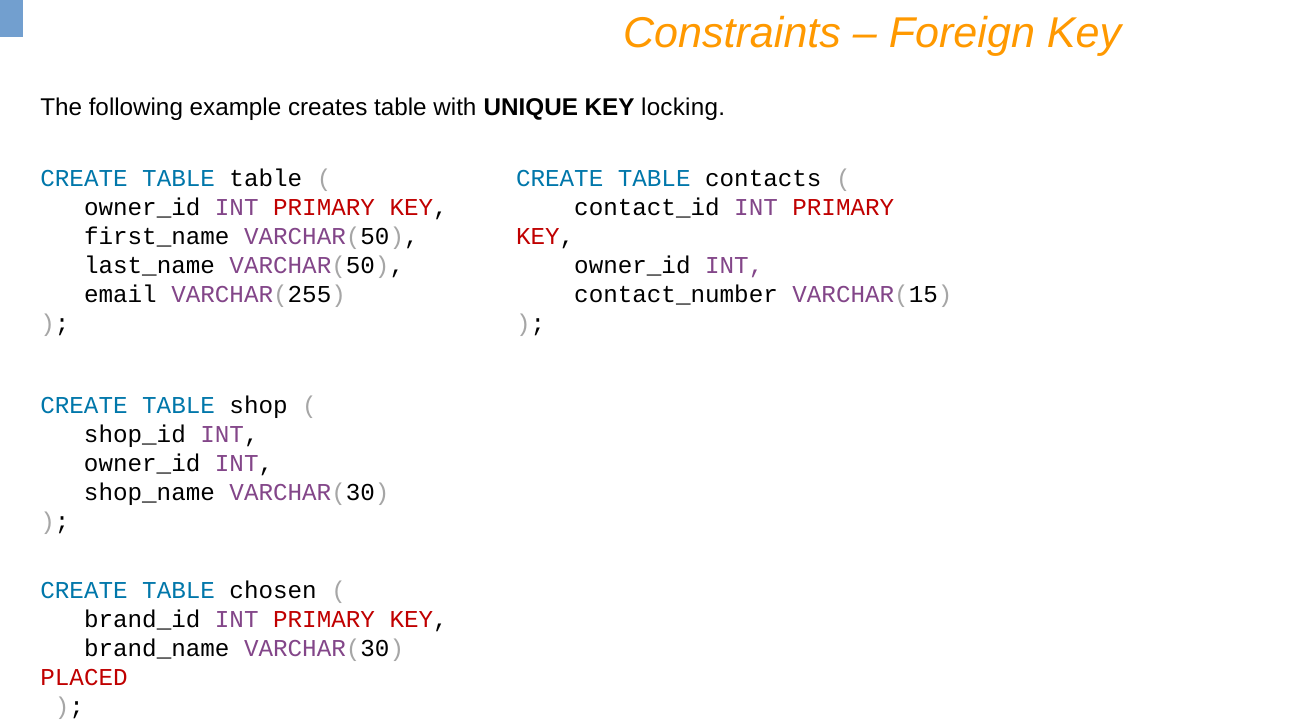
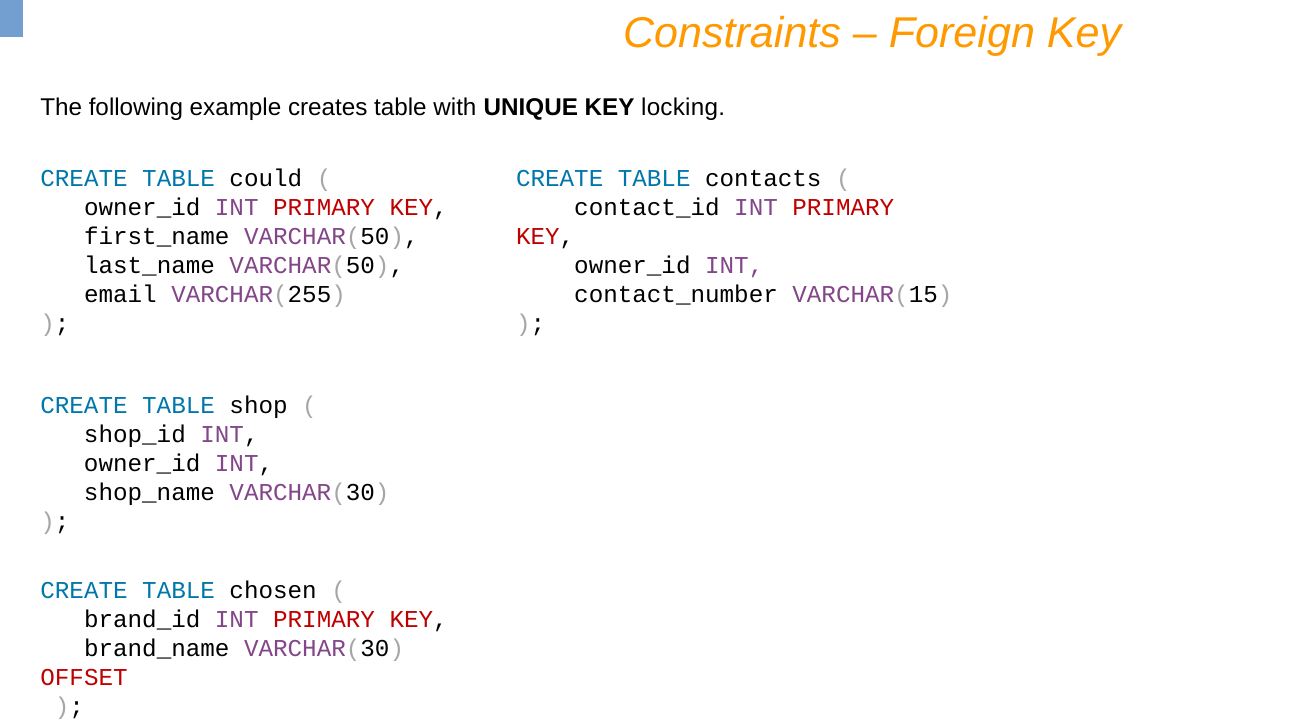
TABLE table: table -> could (266, 178)
PLACED: PLACED -> OFFSET (84, 678)
